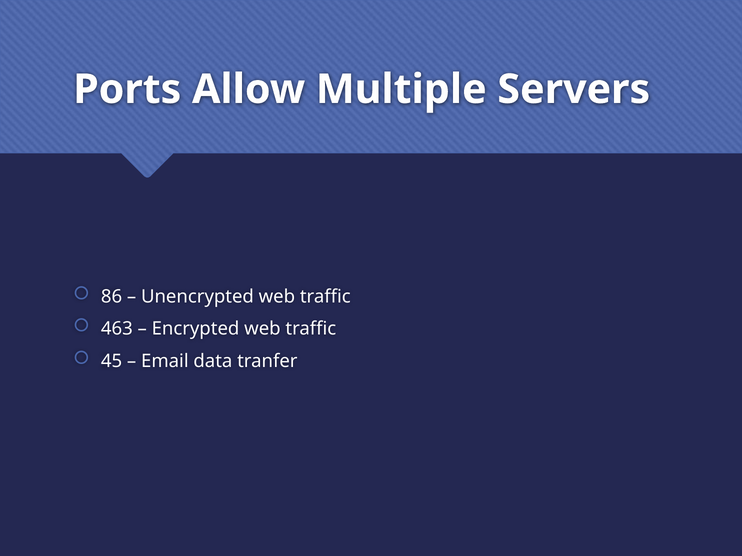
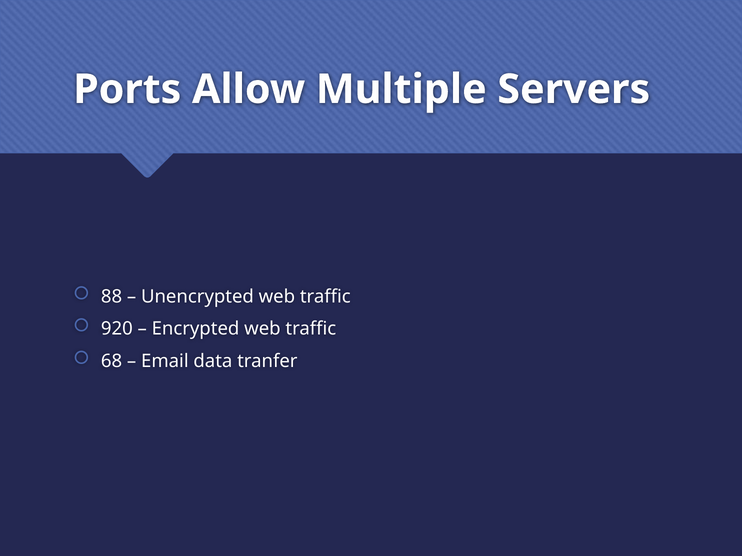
86: 86 -> 88 (112, 297)
463: 463 -> 920 (117, 329)
45: 45 -> 68 (112, 361)
